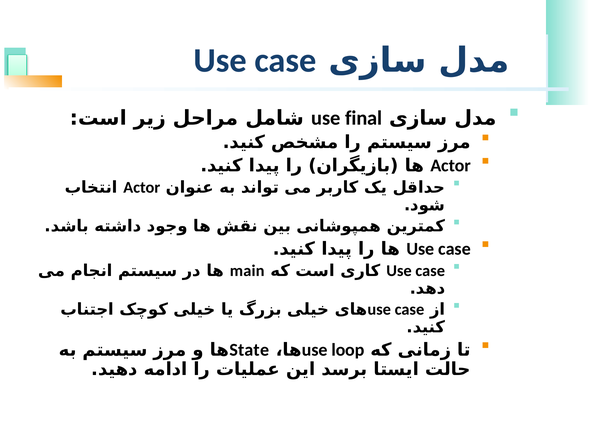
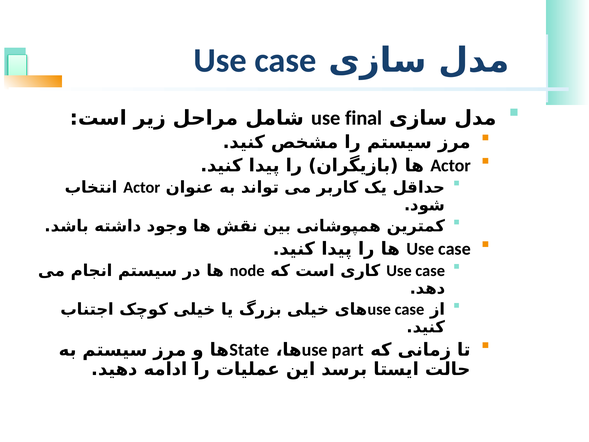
main: main -> node (247, 271)
loop: loop -> part (348, 350)
